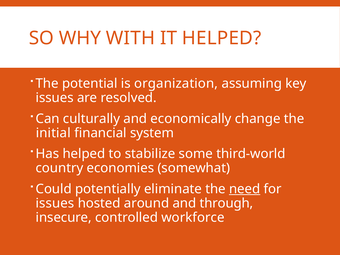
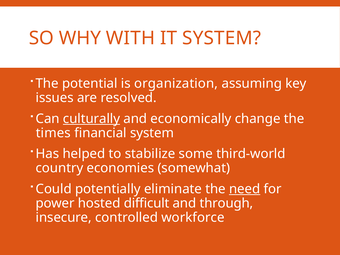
IT HELPED: HELPED -> SYSTEM (222, 38)
culturally underline: none -> present (91, 119)
initial: initial -> times (53, 133)
issues: issues -> power (55, 203)
around: around -> difficult (147, 203)
